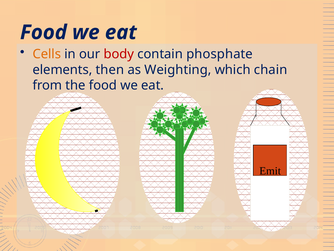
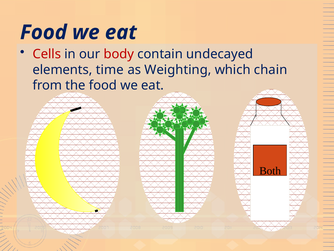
Cells colour: orange -> red (47, 54)
phosphate: phosphate -> undecayed (220, 54)
then: then -> time (110, 70)
Emit: Emit -> Both (270, 171)
